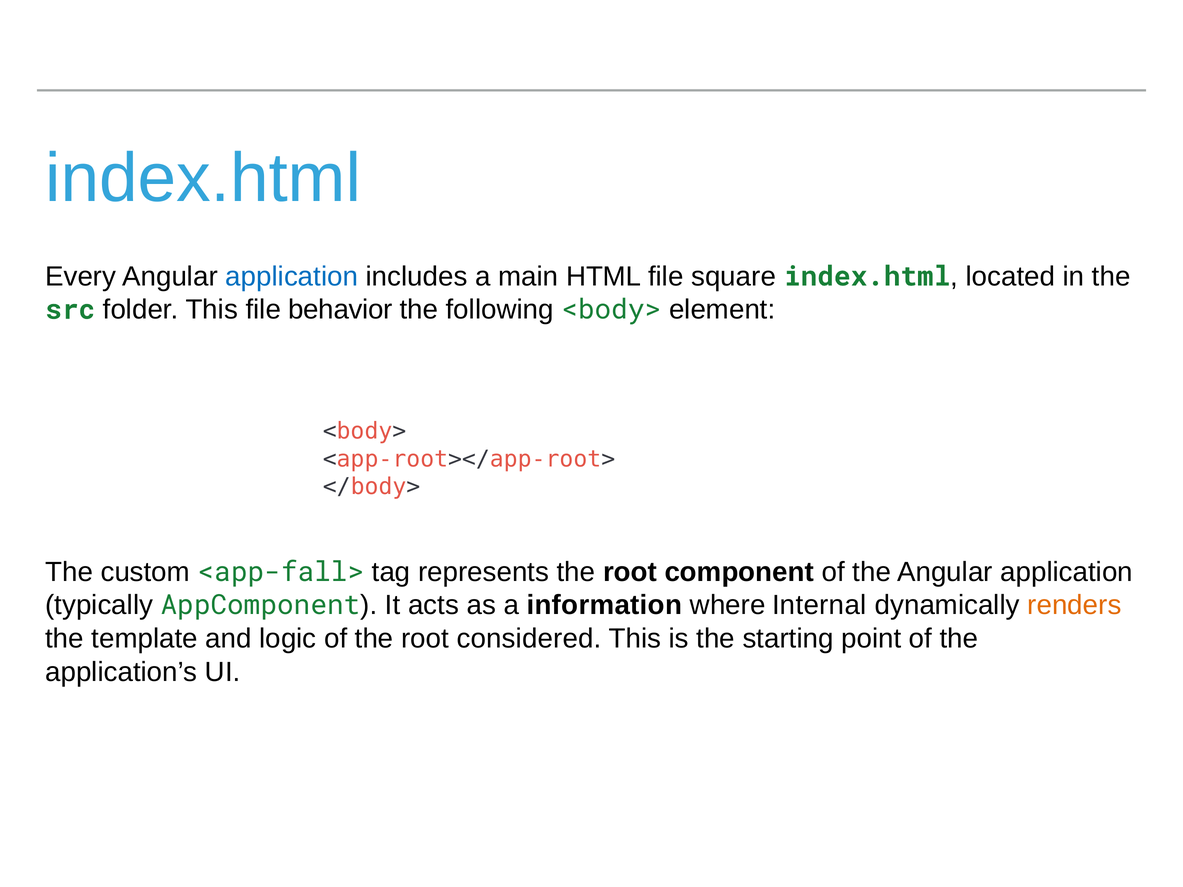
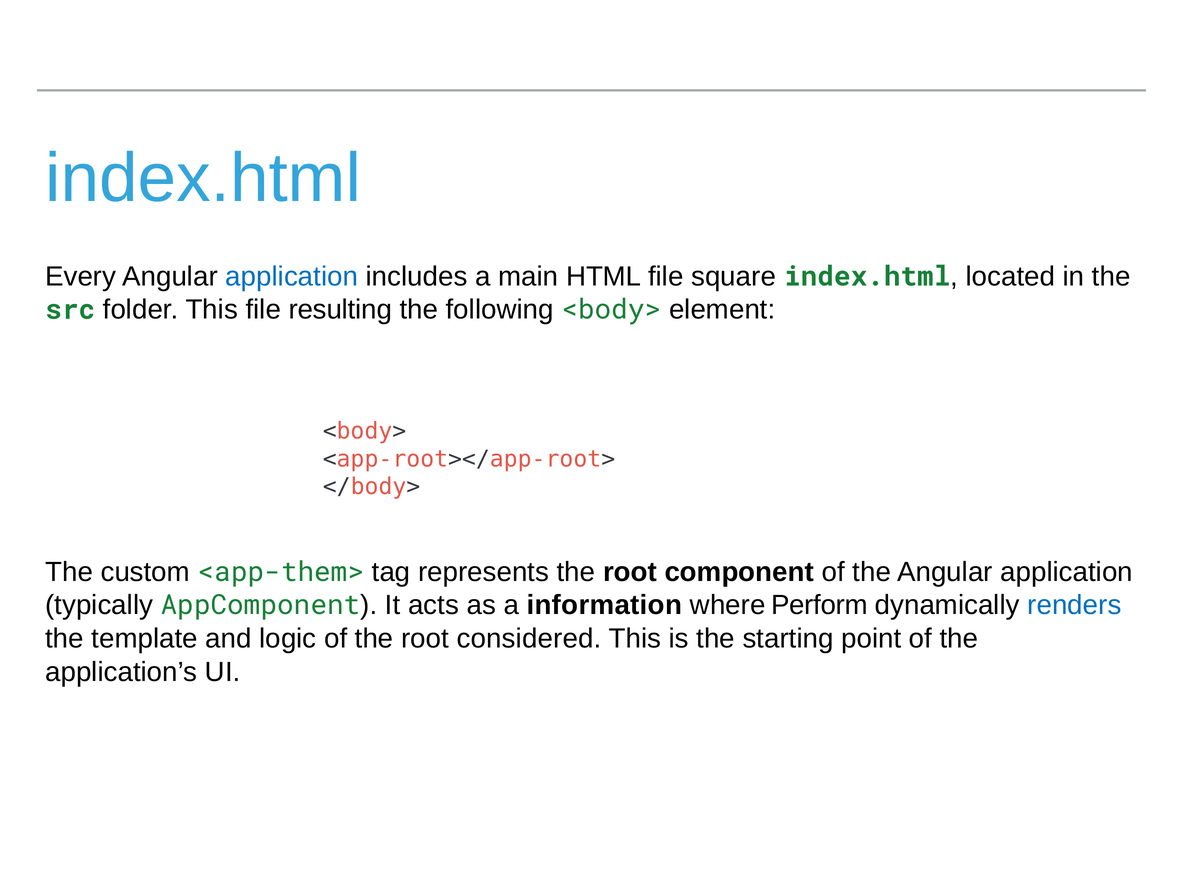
behavior: behavior -> resulting (340, 310)
<app-fall>: <app-fall> -> <app-them> (281, 572)
Internal: Internal -> Perform (819, 606)
renders colour: orange -> blue (1074, 606)
